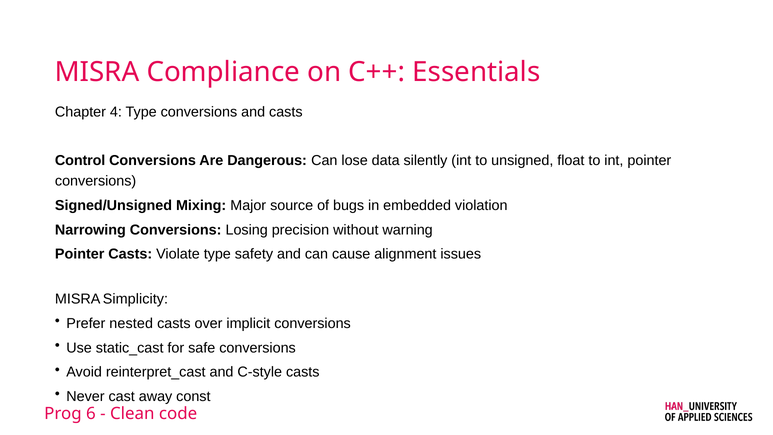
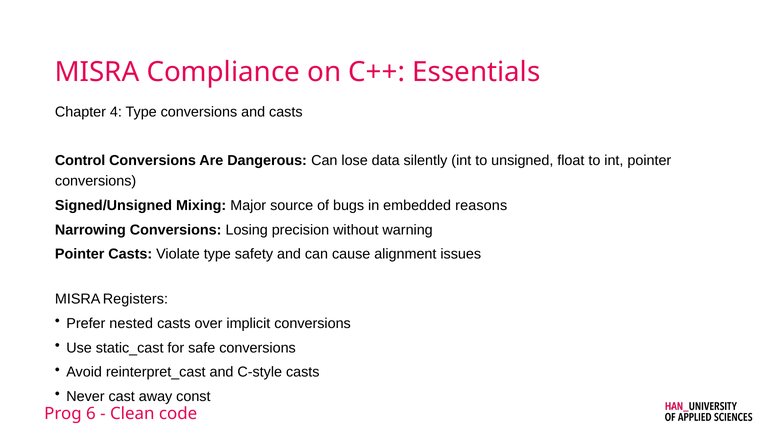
violation: violation -> reasons (481, 205)
Simplicity: Simplicity -> Registers (135, 299)
